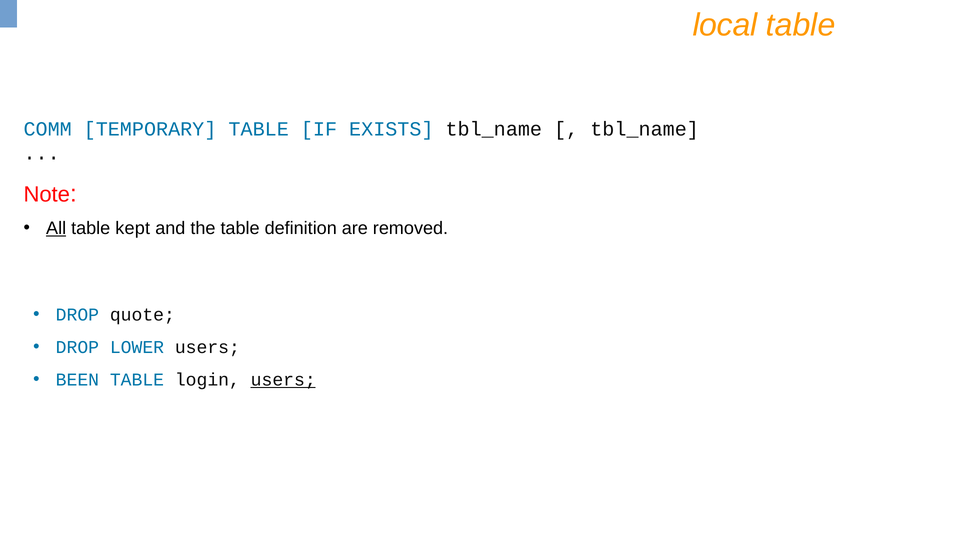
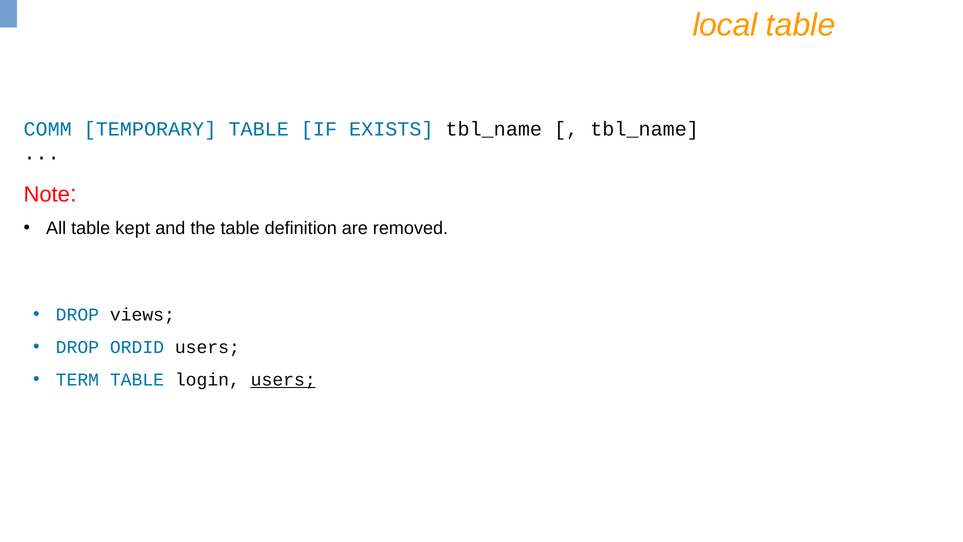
All underline: present -> none (56, 228)
quote: quote -> views (142, 315)
LOWER: LOWER -> ORDID (137, 347)
BEEN: BEEN -> TERM (77, 380)
